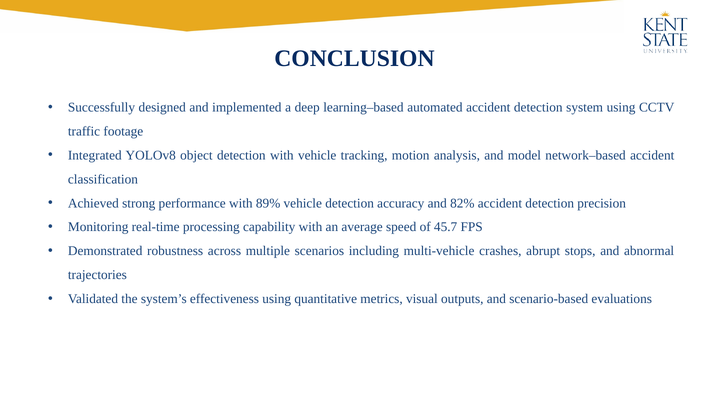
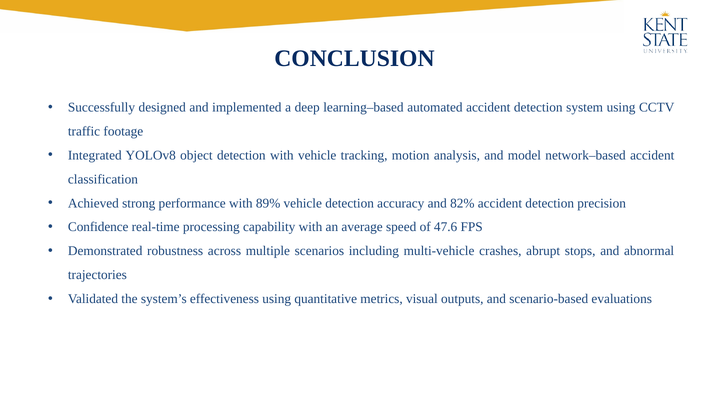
Monitoring: Monitoring -> Confidence (98, 227)
45.7: 45.7 -> 47.6 (446, 227)
